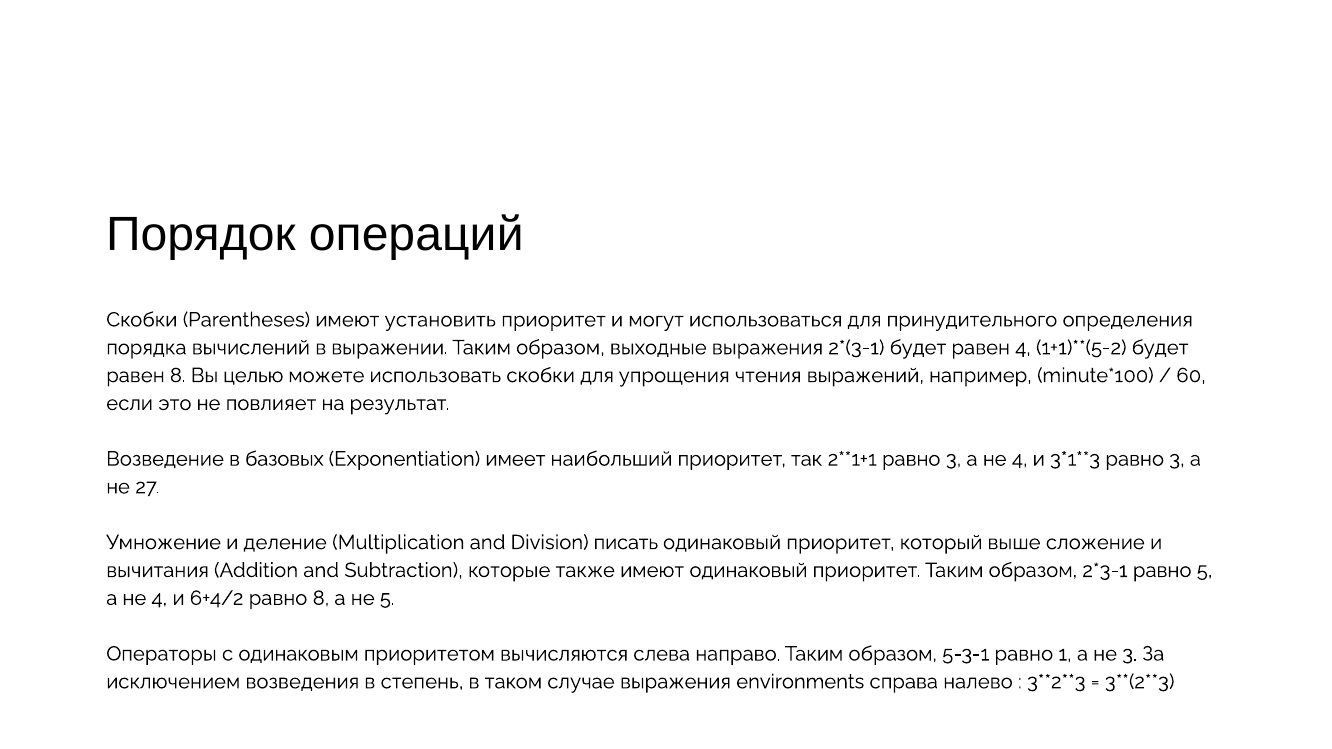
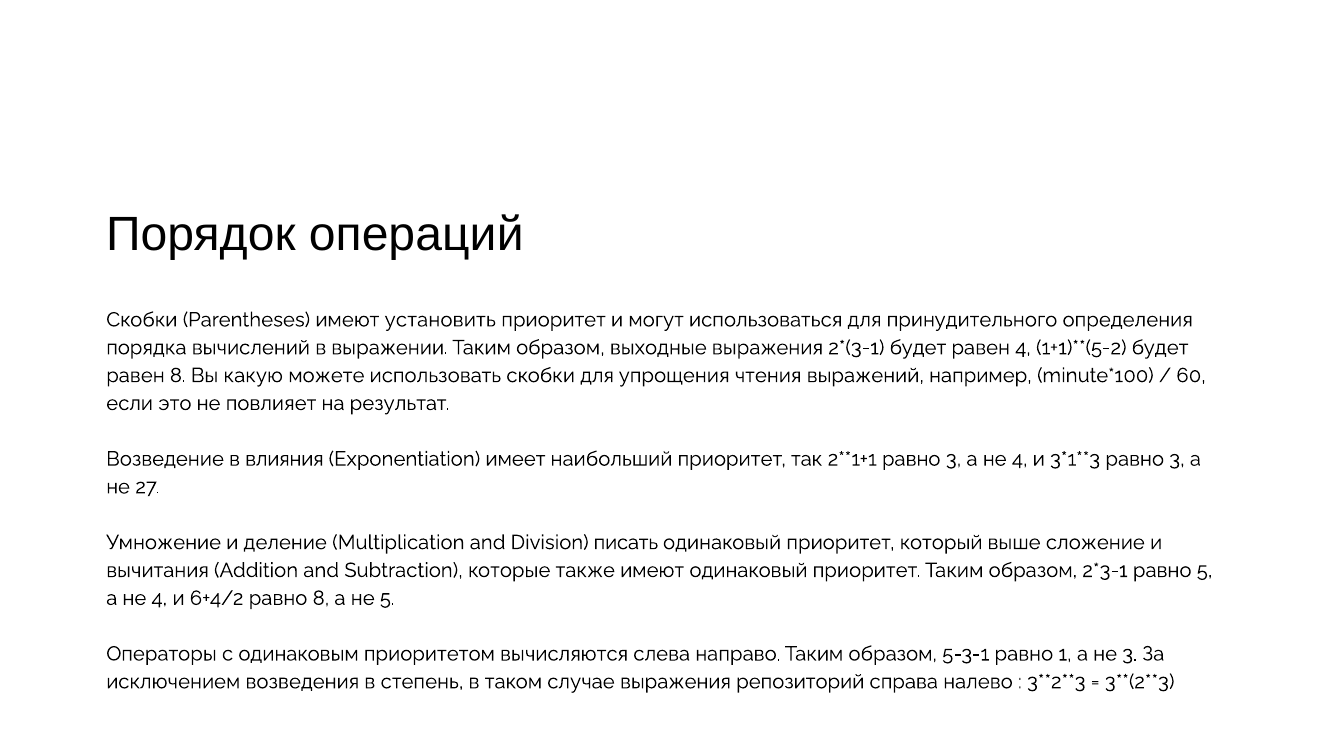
целью: целью -> какую (253, 376)
базовых: базовых -> влияния (284, 459)
environments: environments -> репозиторий (800, 682)
